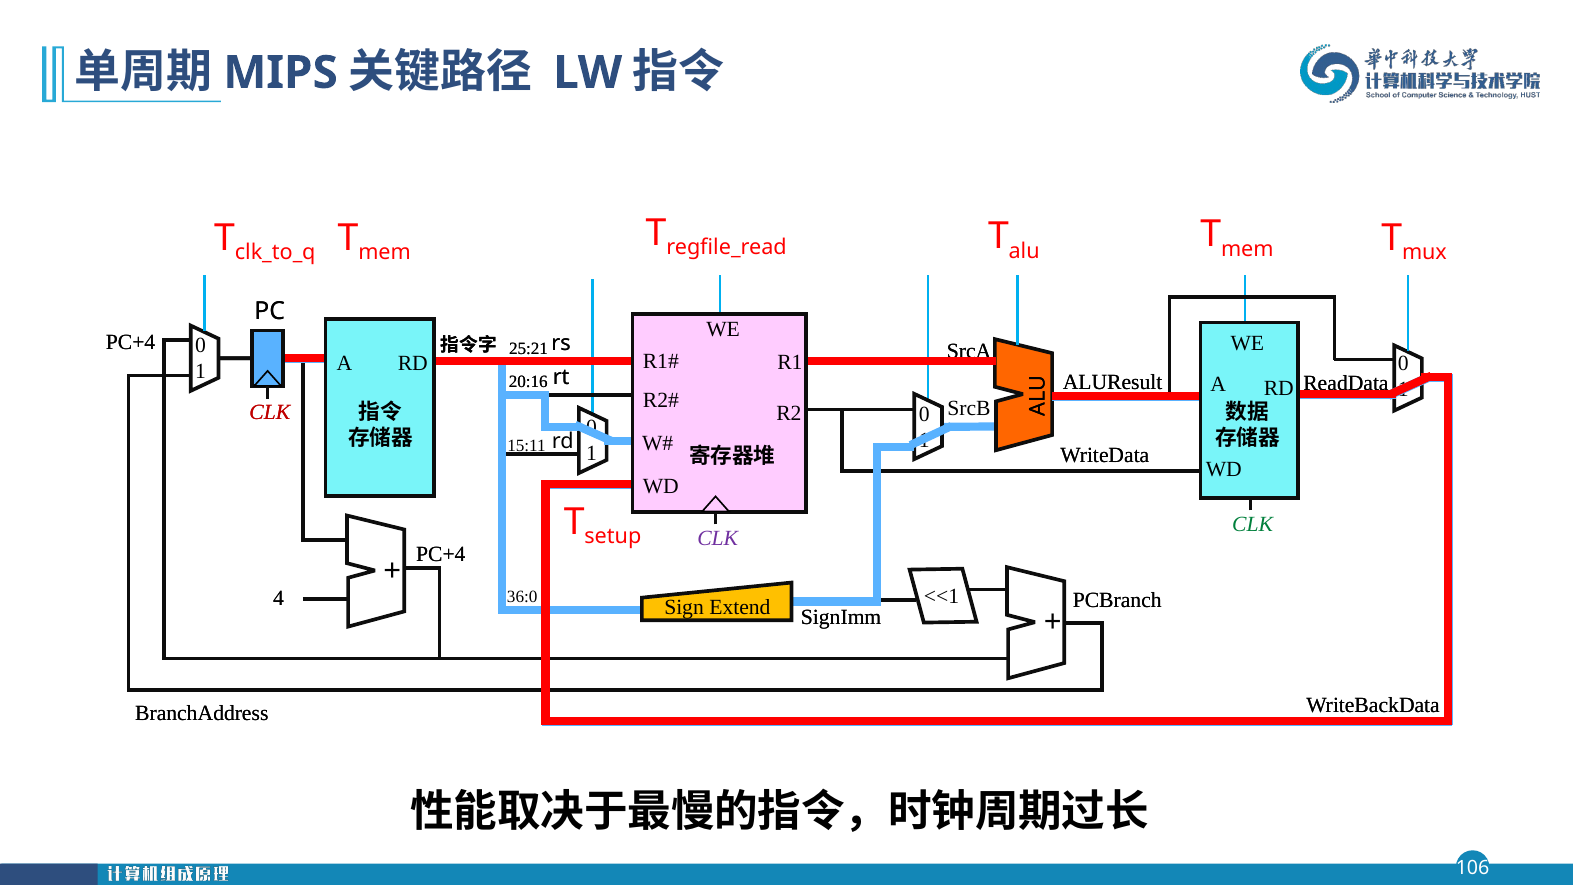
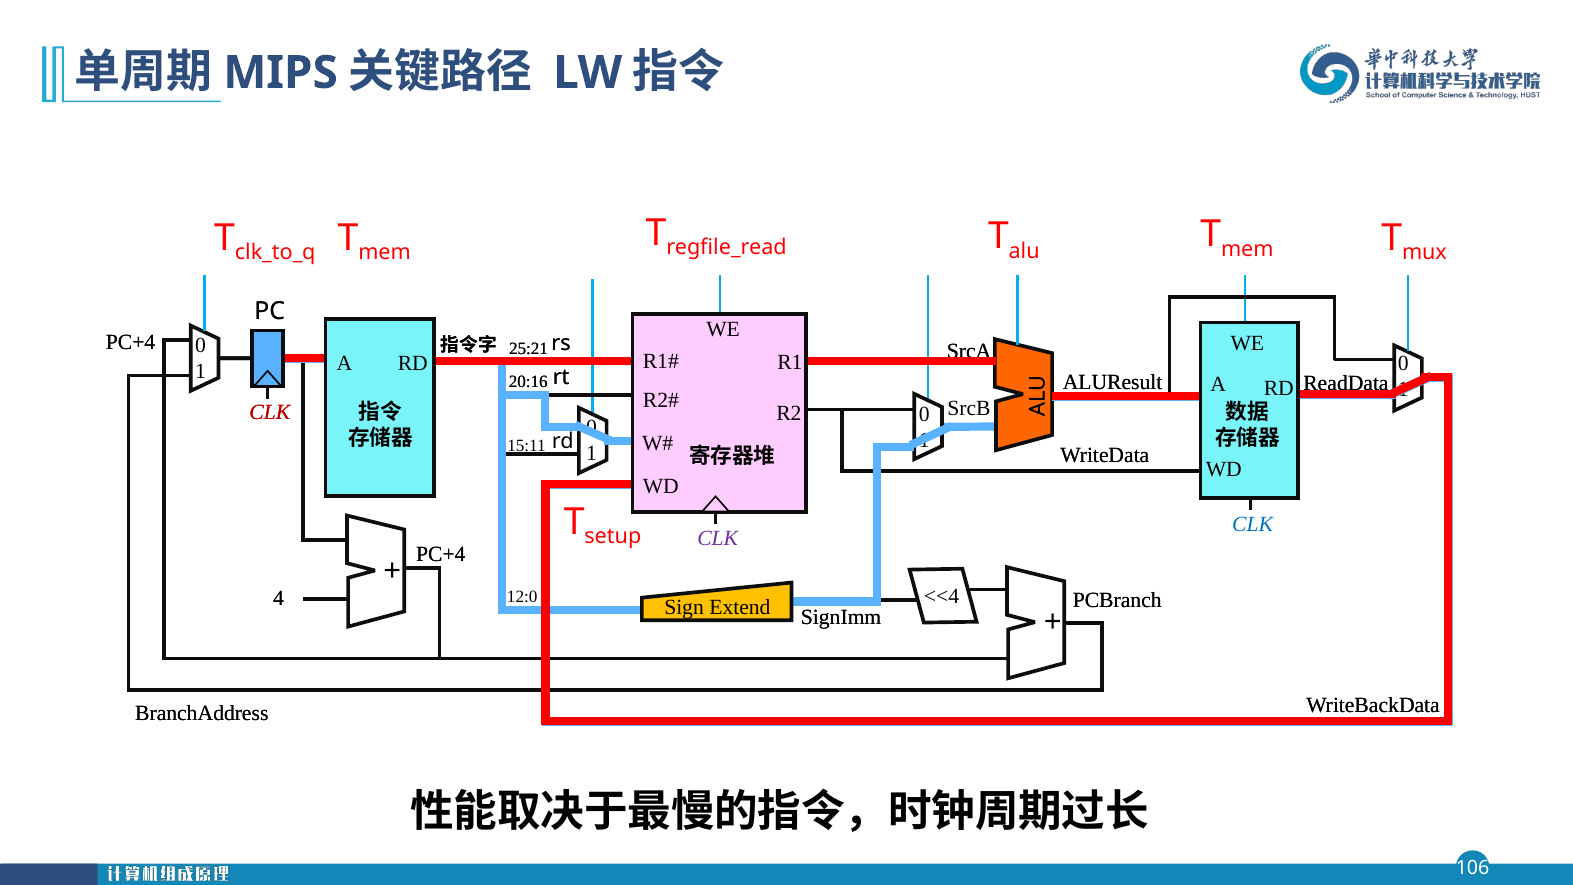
CLK colour: green -> blue (1253, 524)
<<1: <<1 -> <<4 (942, 597)
36:0: 36:0 -> 12:0 (522, 597)
